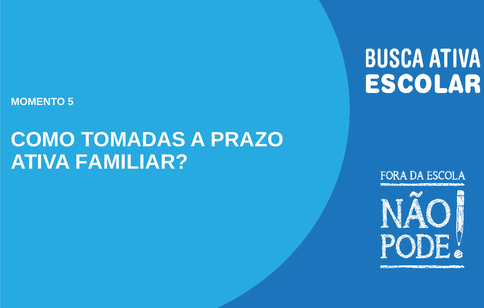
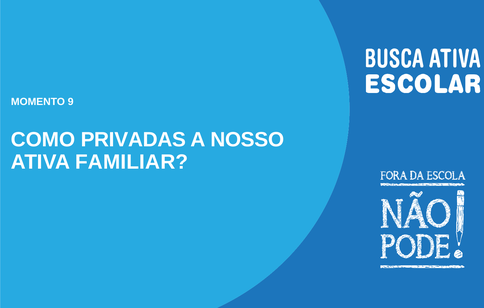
5: 5 -> 9 (71, 102)
TOMADAS: TOMADAS -> PRIVADAS (133, 140)
PRAZO: PRAZO -> NOSSO (247, 140)
